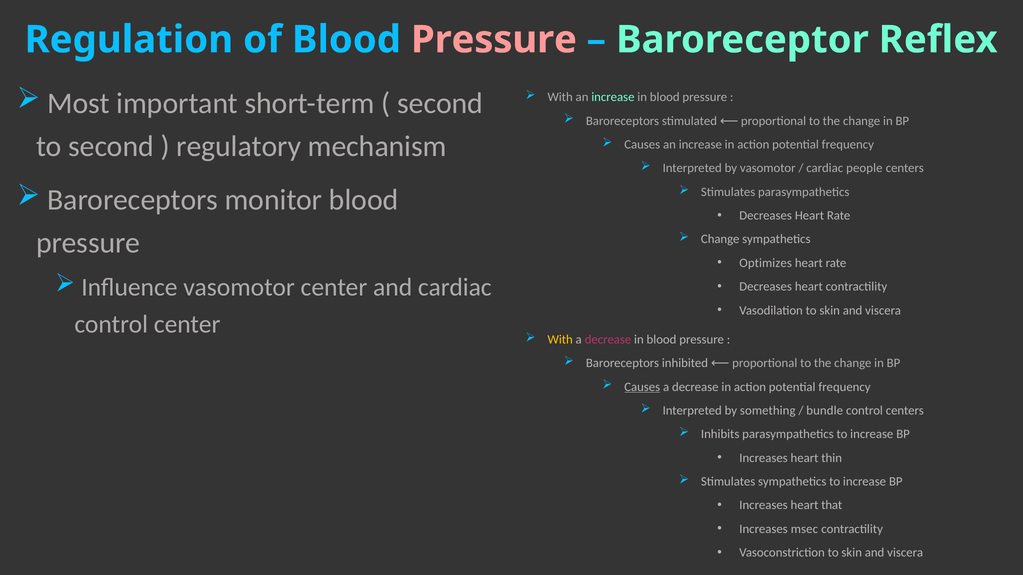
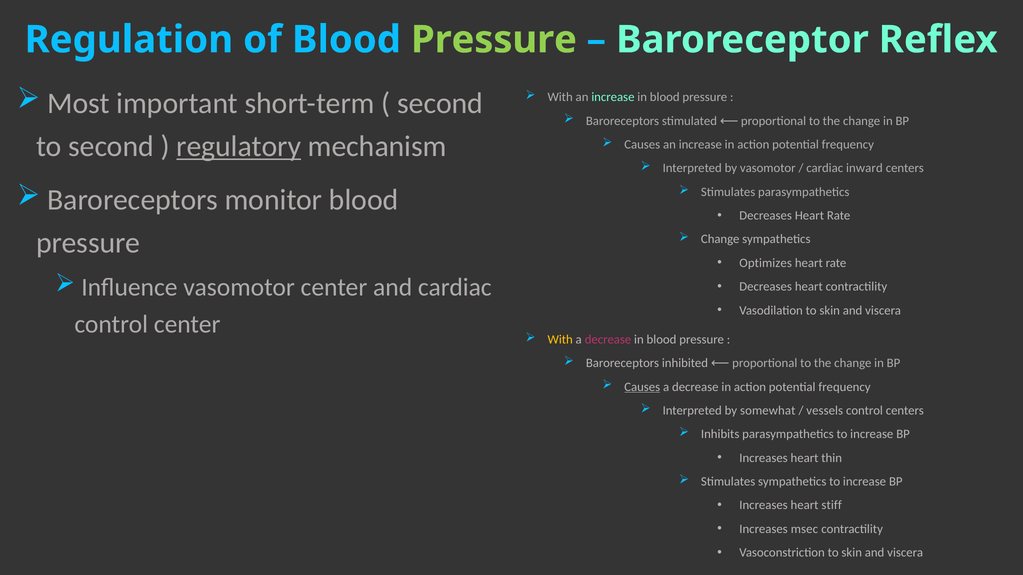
Pressure colour: pink -> light green (494, 40)
regulatory underline: none -> present (239, 147)
people: people -> inward (864, 168)
something: something -> somewhat (768, 411)
bundle: bundle -> vessels (825, 411)
that: that -> stiff (832, 506)
